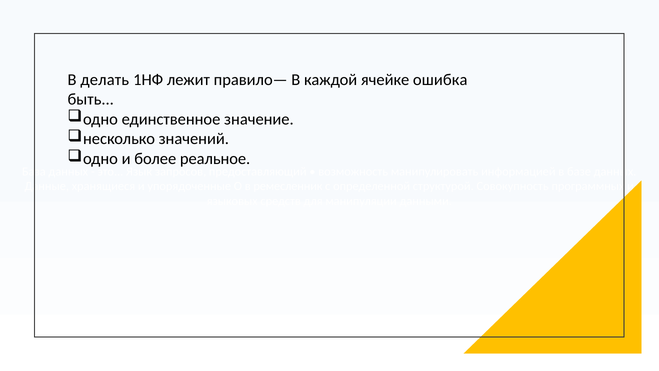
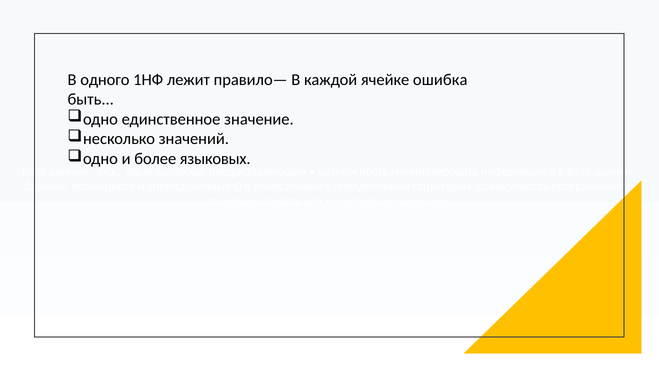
делать: делать -> одного (105, 80)
более реальное: реальное -> языковых (215, 159)
